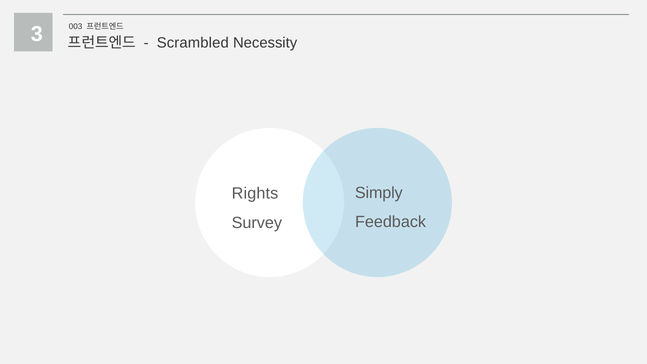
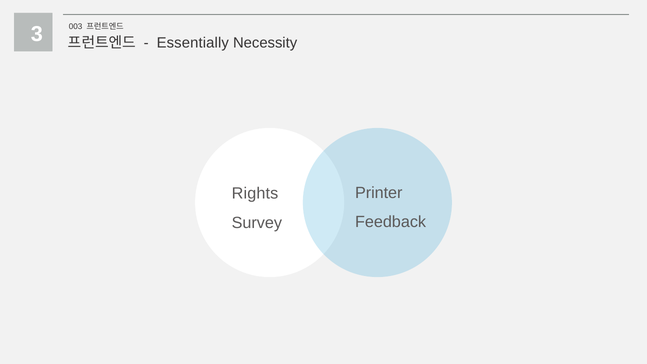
Scrambled: Scrambled -> Essentially (193, 43)
Simply: Simply -> Printer (379, 193)
